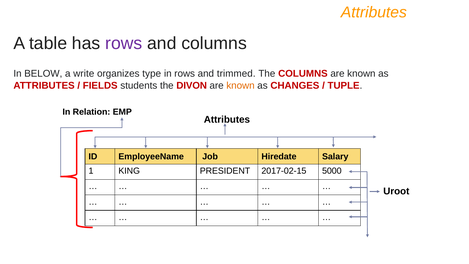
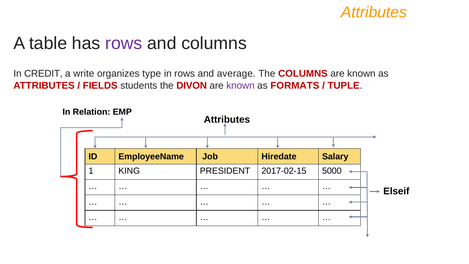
BELOW: BELOW -> CREDIT (43, 74)
trimmed: trimmed -> average (236, 74)
known colour: orange -> purple (240, 85)
CHANGES: CHANGES -> FORMATS (295, 85)
Uroot: Uroot -> Elseif (396, 191)
